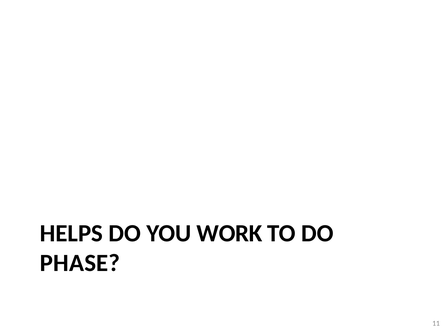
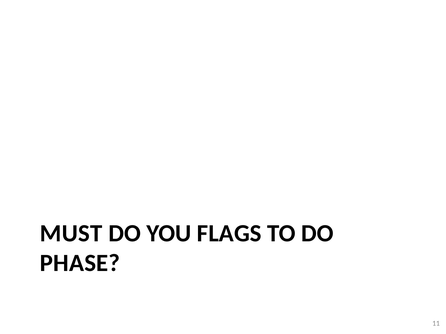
HELPS: HELPS -> MUST (71, 234)
WORK: WORK -> FLAGS (229, 234)
